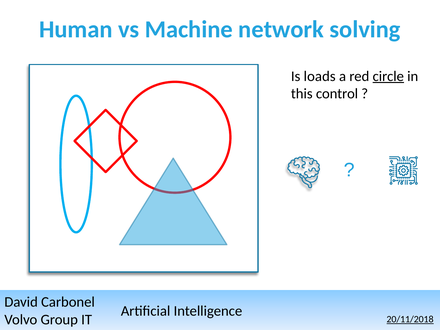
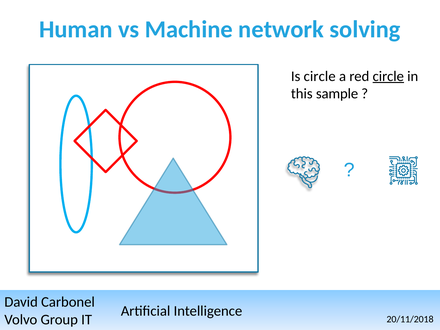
Is loads: loads -> circle (320, 76)
control: control -> sample (337, 94)
20/11/2018 underline: present -> none (410, 319)
